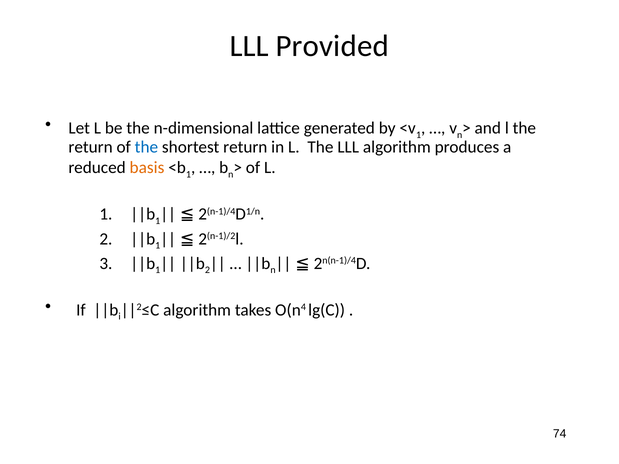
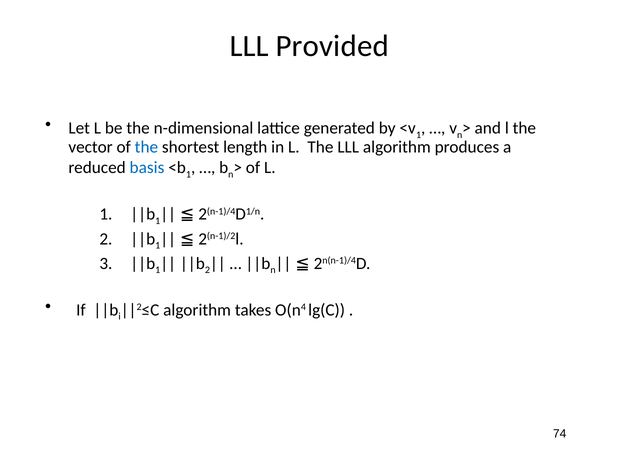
return: return -> vector (91, 147)
shortest return: return -> length (245, 147)
basis colour: orange -> blue (147, 168)
